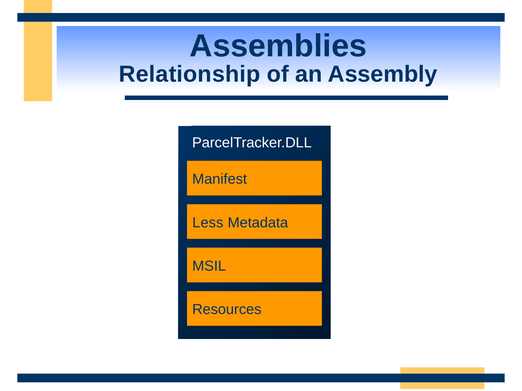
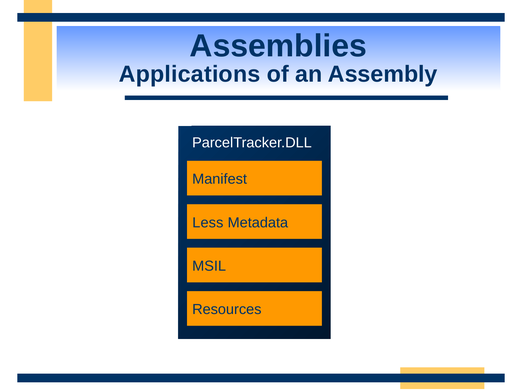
Relationship: Relationship -> Applications (190, 74)
